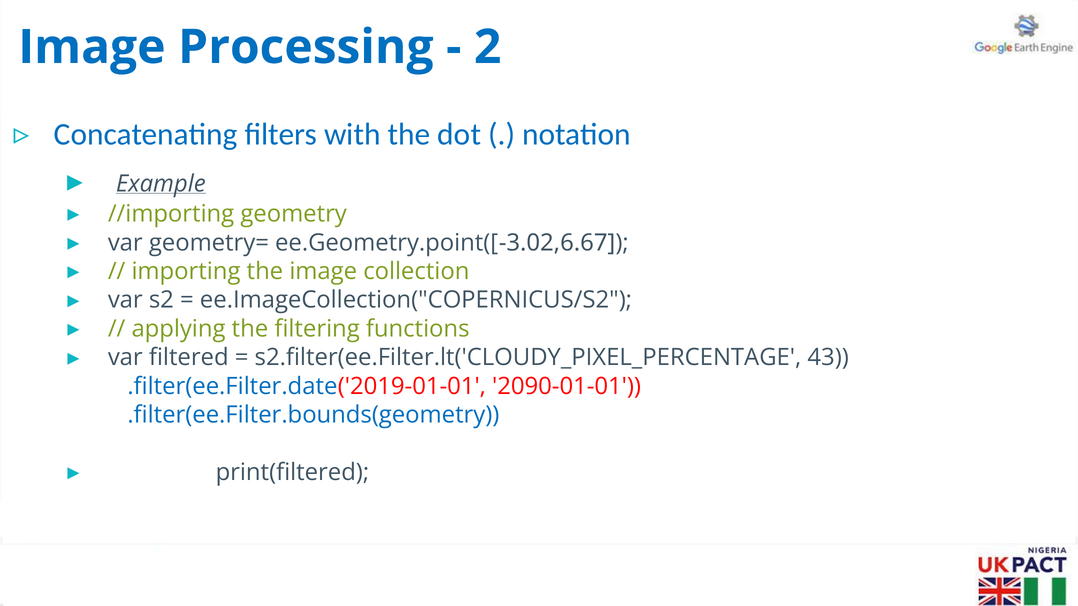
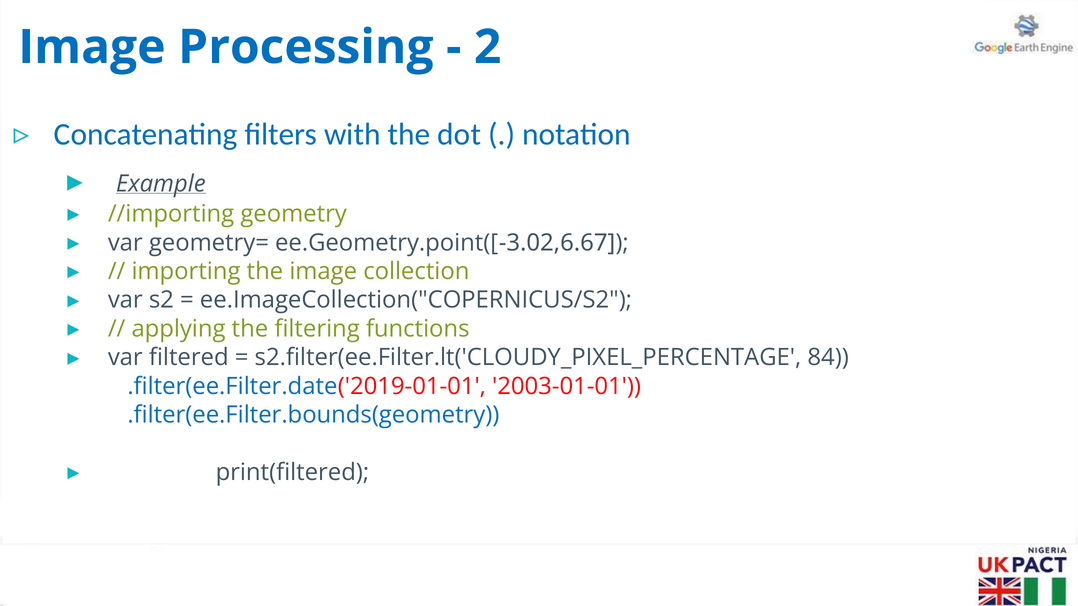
43: 43 -> 84 (828, 358)
2090-01-01: 2090-01-01 -> 2003-01-01 (567, 386)
